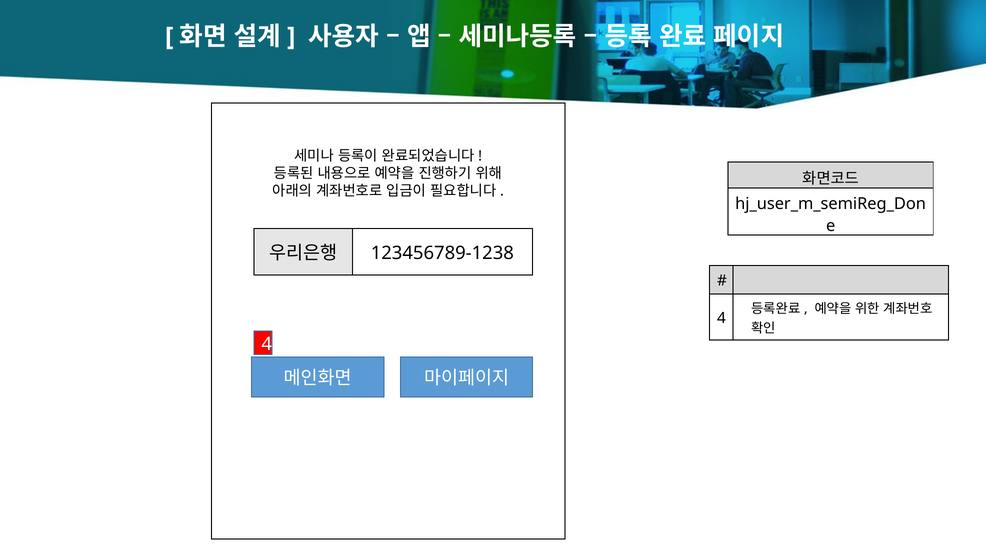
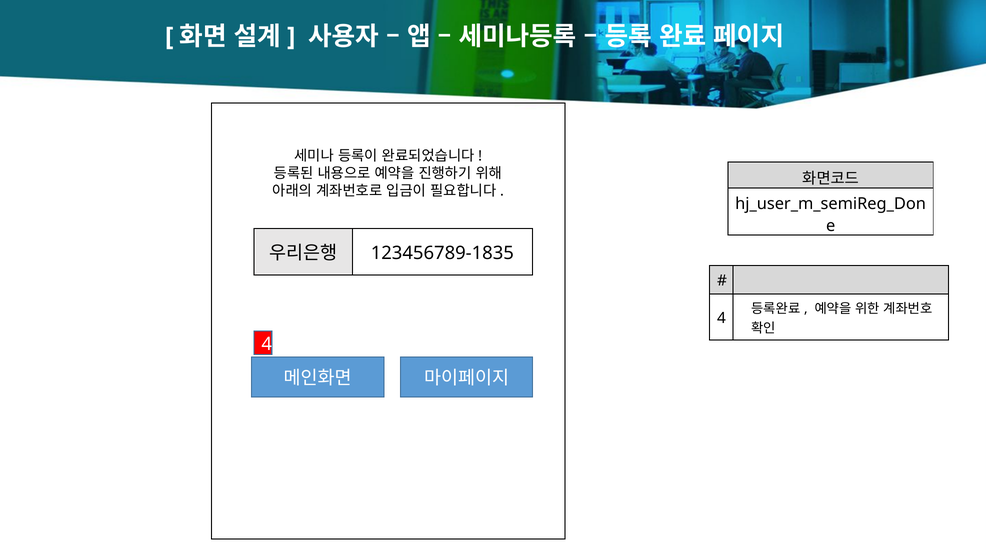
123456789-1238: 123456789-1238 -> 123456789-1835 (442, 253)
